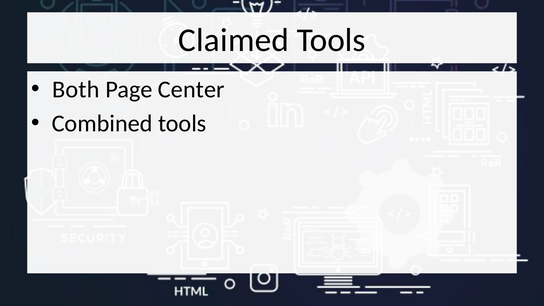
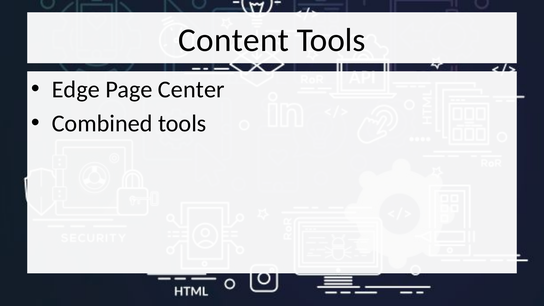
Claimed: Claimed -> Content (234, 40)
Both: Both -> Edge (76, 90)
